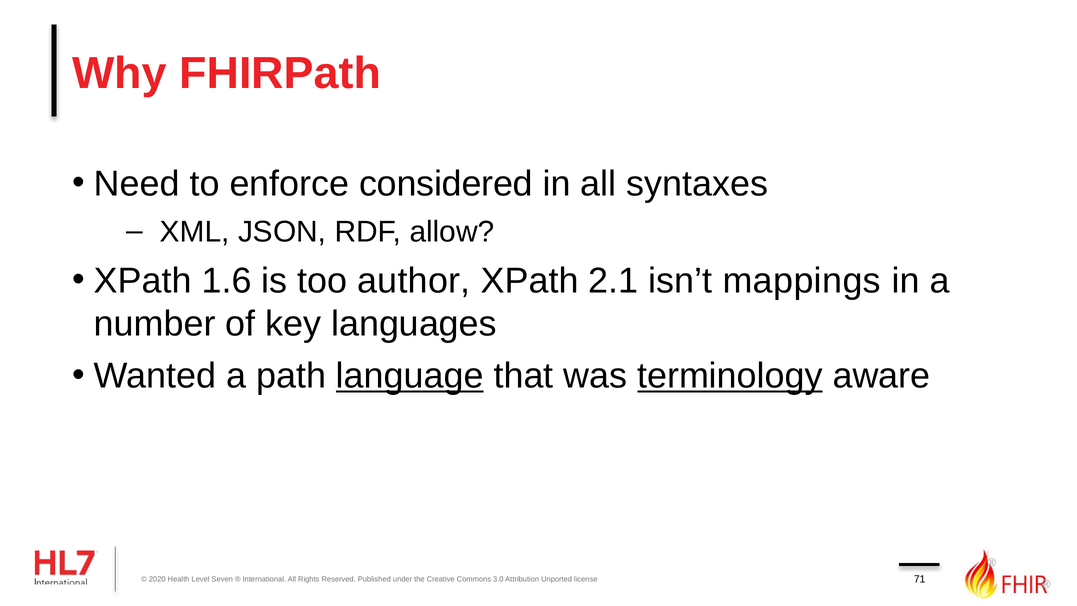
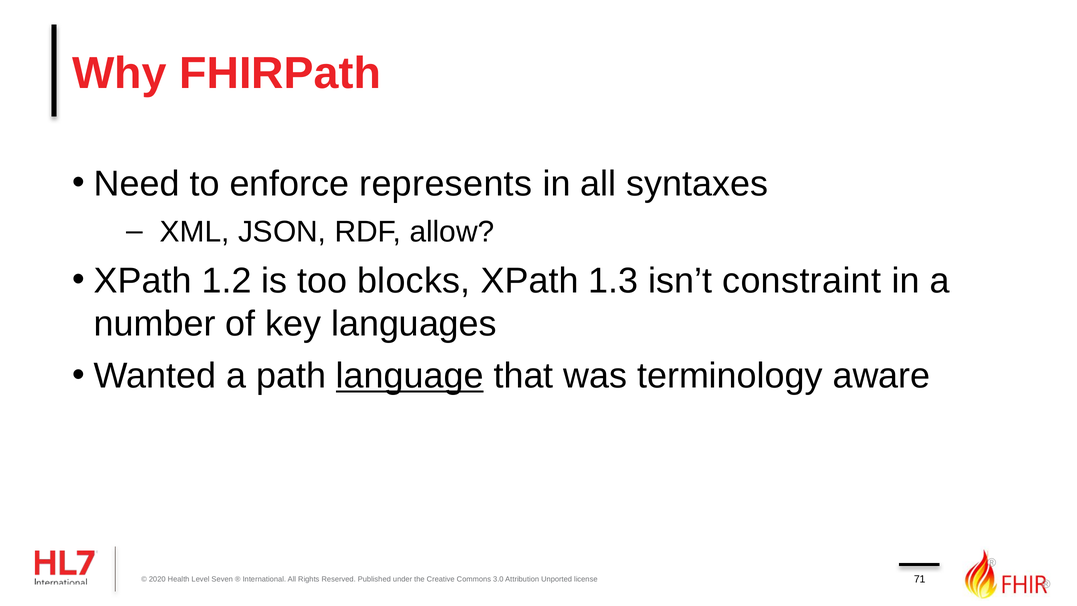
considered: considered -> represents (446, 184)
1.6: 1.6 -> 1.2 (227, 281)
author: author -> blocks (414, 281)
2.1: 2.1 -> 1.3 (613, 281)
mappings: mappings -> constraint (802, 281)
terminology underline: present -> none (730, 376)
